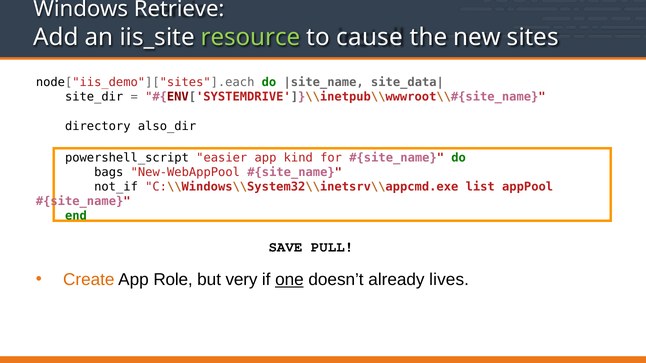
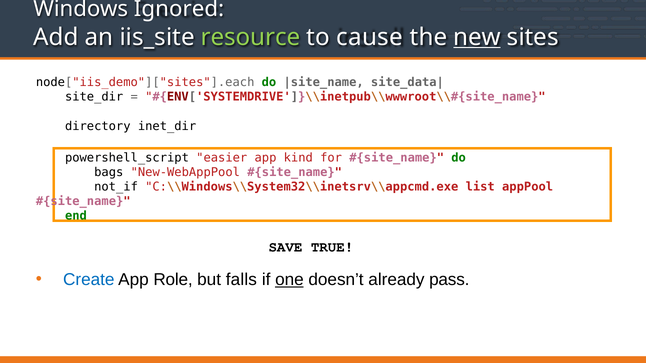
Retrieve: Retrieve -> Ignored (179, 9)
new underline: none -> present (477, 37)
also_dir: also_dir -> inet_dir (167, 126)
PULL: PULL -> TRUE (332, 247)
Create colour: orange -> blue (89, 280)
very: very -> falls (241, 280)
lives: lives -> pass (449, 280)
